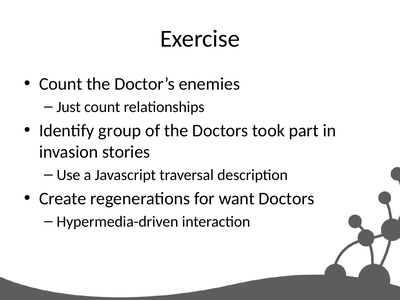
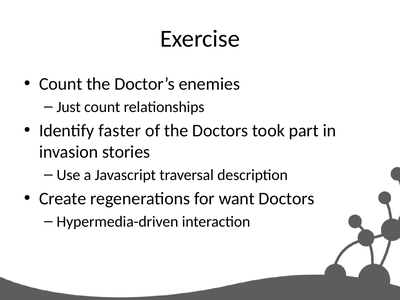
group: group -> faster (120, 131)
